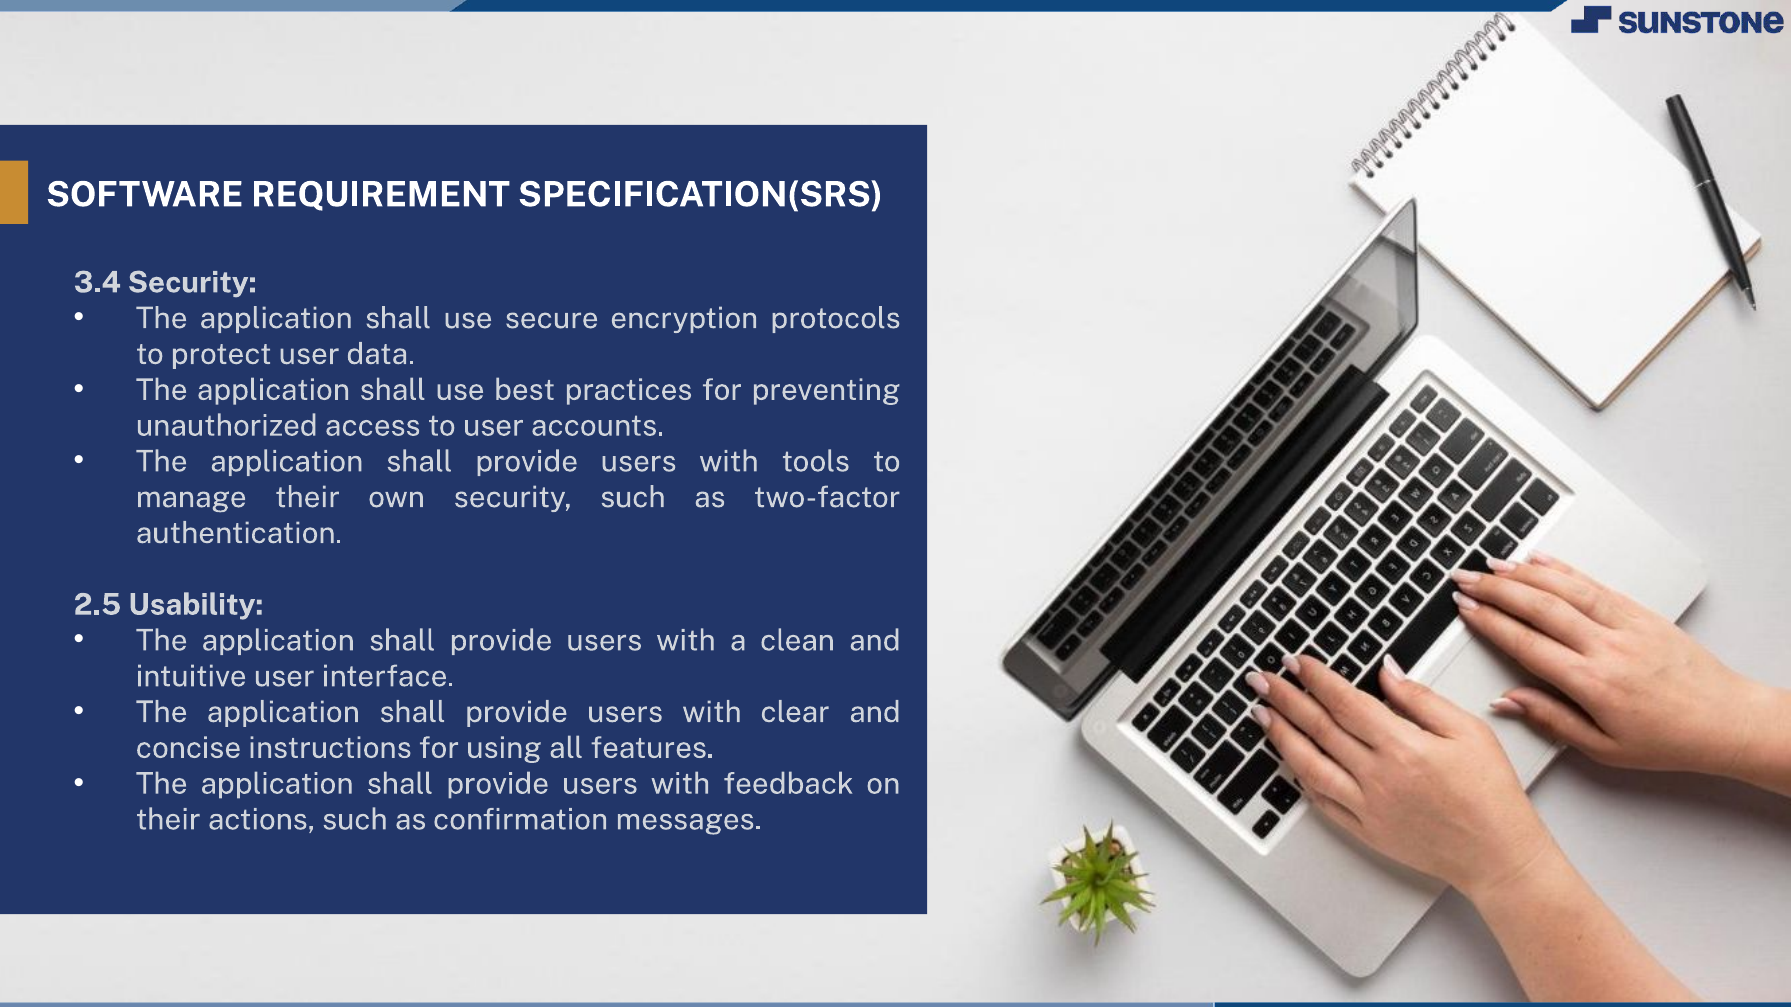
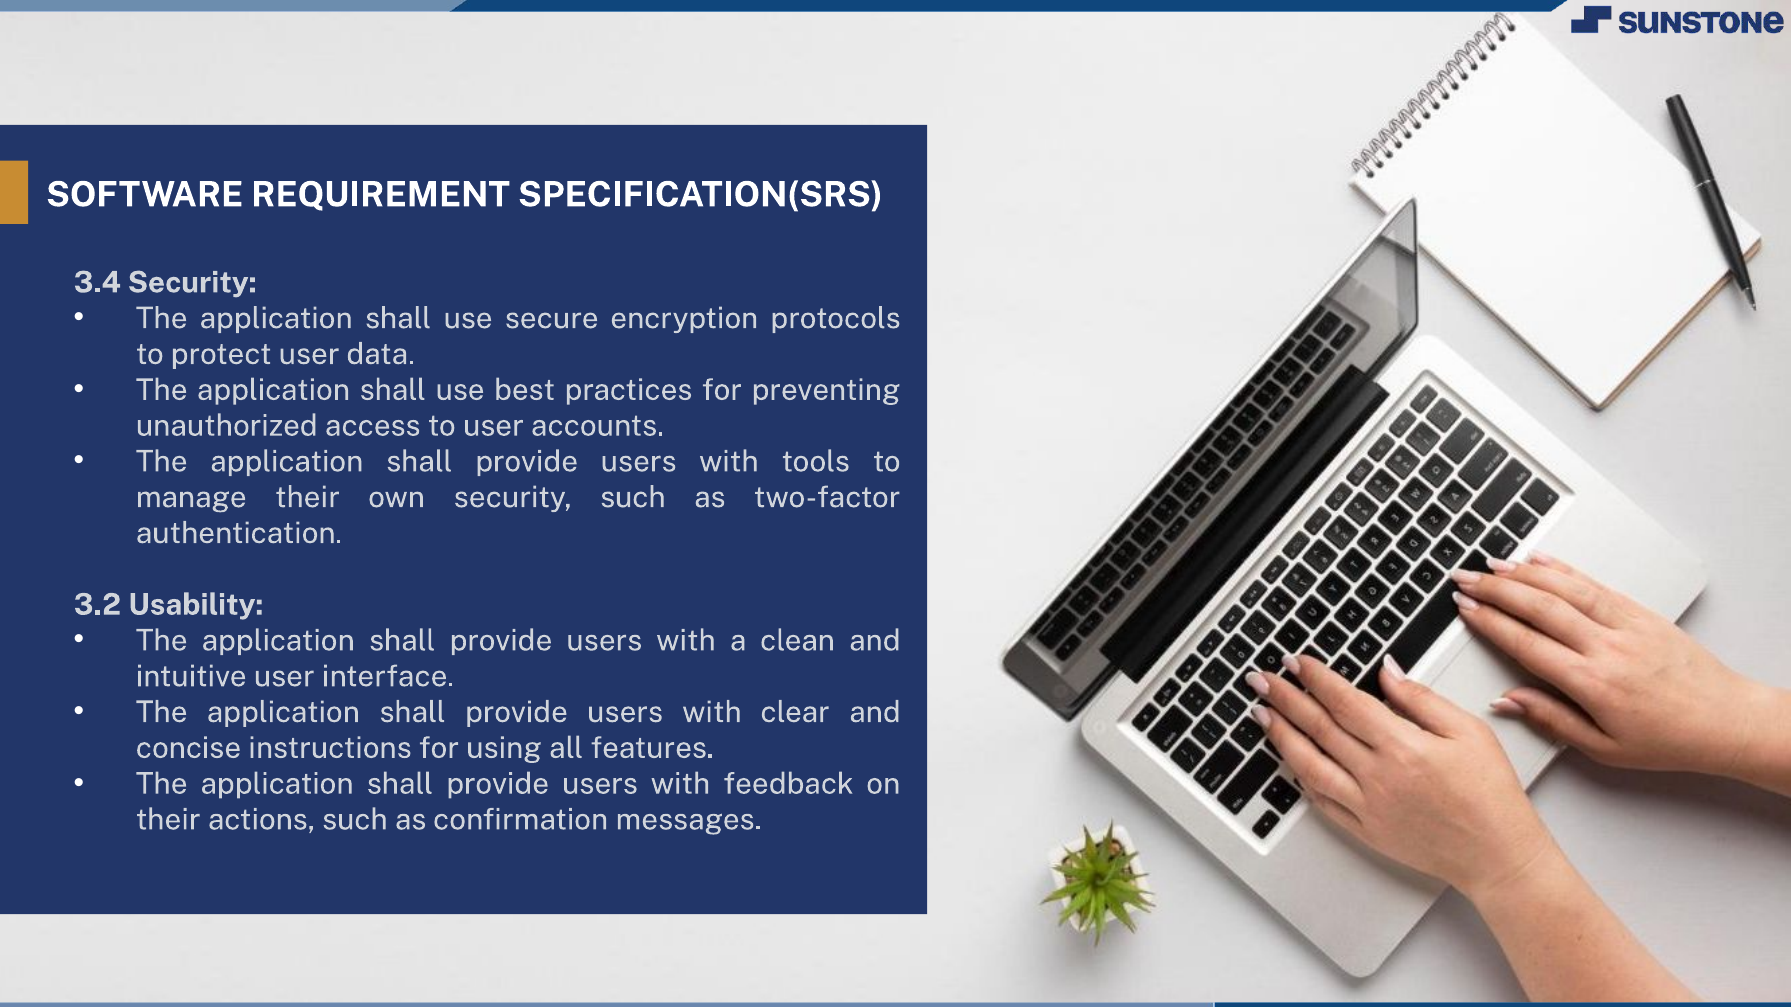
2.5: 2.5 -> 3.2 (97, 605)
